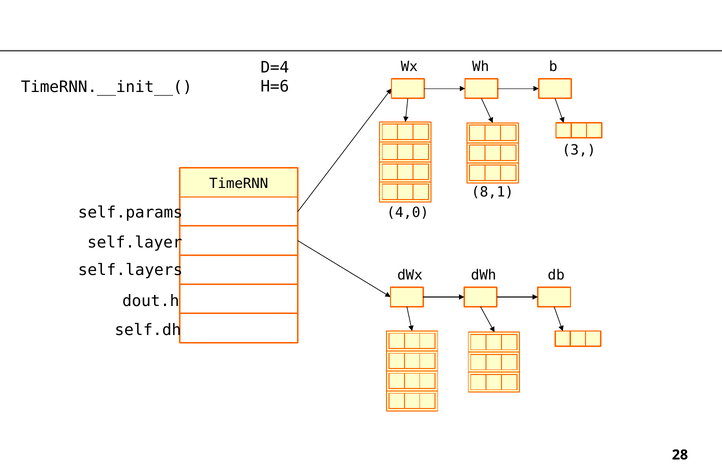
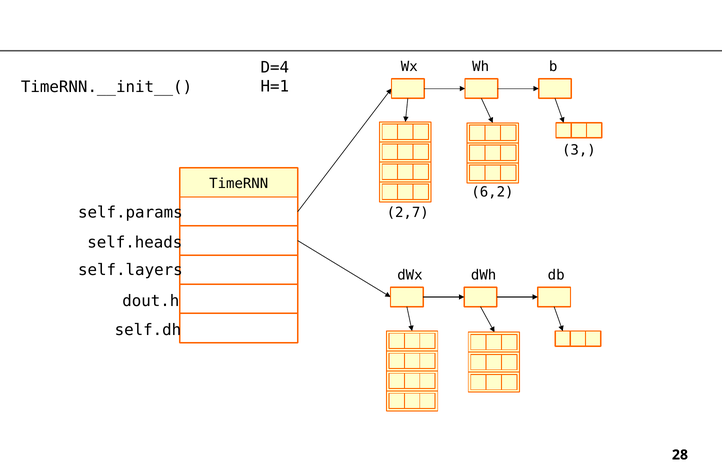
H=6: H=6 -> H=1 (275, 87)
8,1: 8,1 -> 6,2 (492, 192)
4,0: 4,0 -> 2,7 (408, 213)
self.layer: self.layer -> self.heads (135, 243)
